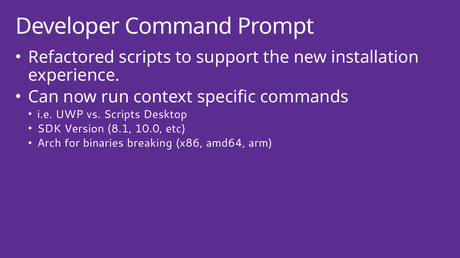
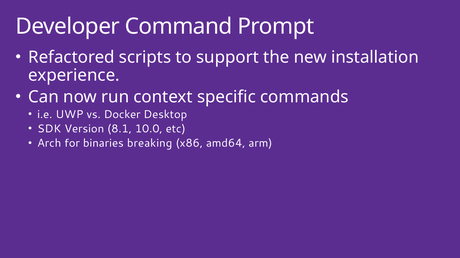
vs Scripts: Scripts -> Docker (122, 115)
